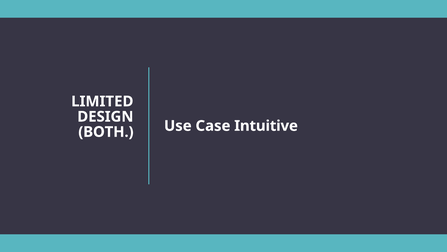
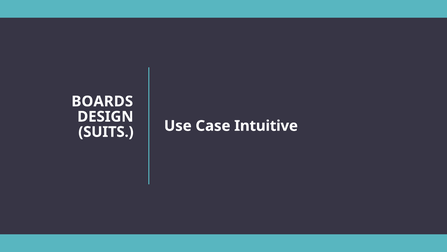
LIMITED: LIMITED -> BOARDS (102, 101)
BOTH: BOTH -> SUITS (106, 132)
